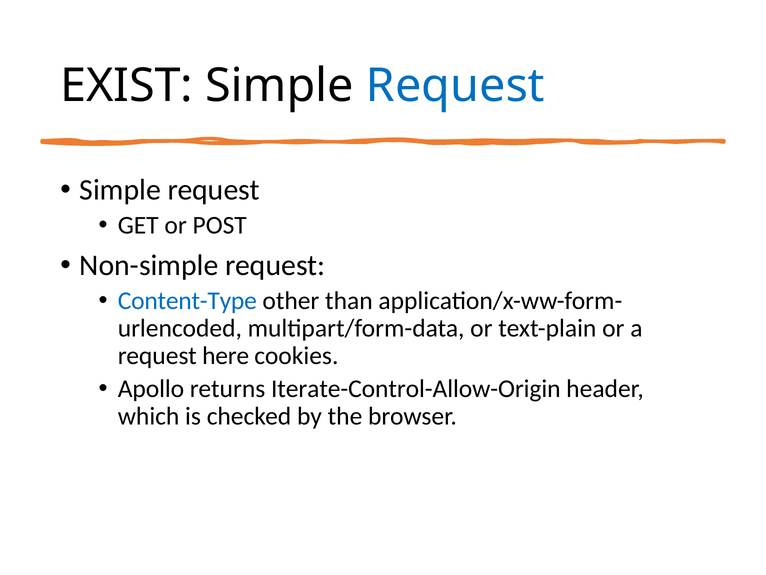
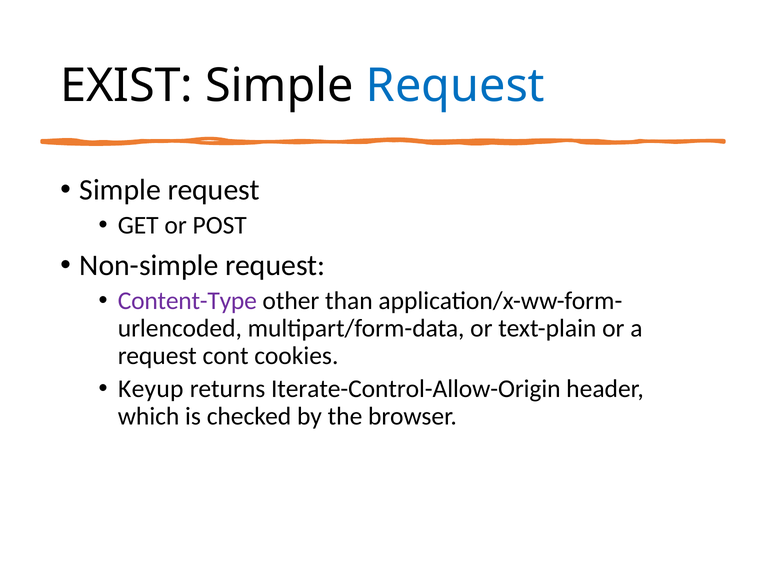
Content-Type colour: blue -> purple (187, 301)
here: here -> cont (226, 356)
Apollo: Apollo -> Keyup (151, 389)
